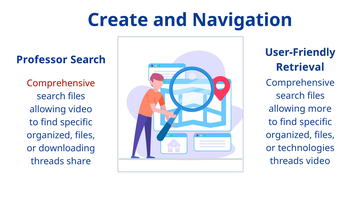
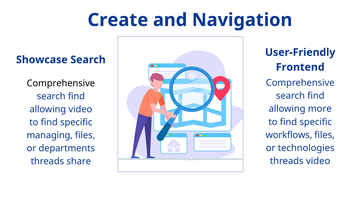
Professor: Professor -> Showcase (42, 60)
Retrieval: Retrieval -> Frontend (300, 67)
Comprehensive colour: red -> black (61, 83)
files: files -> find (316, 96)
files: files -> find (76, 96)
organized: organized -> workflows (289, 135)
organized: organized -> managing (50, 135)
downloading: downloading -> departments (67, 148)
